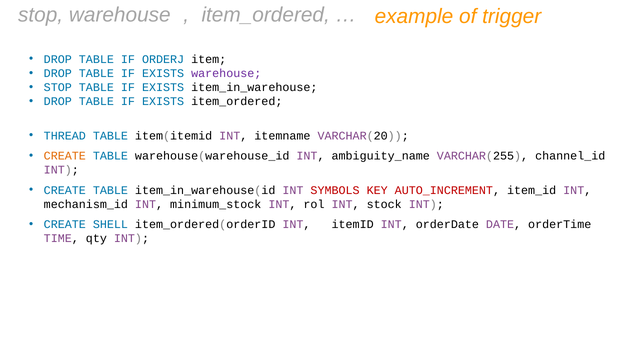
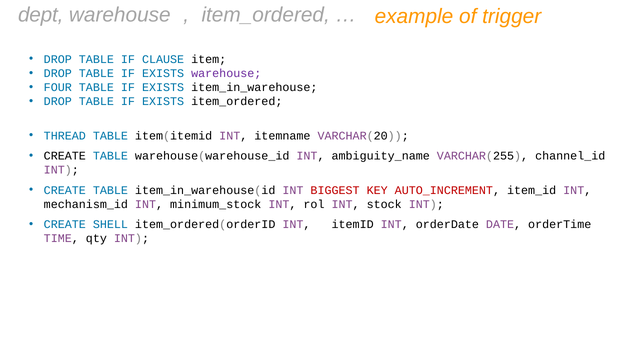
stop: stop -> dept (41, 15)
ORDERJ: ORDERJ -> CLAUSE (163, 59)
STOP: STOP -> FOUR (58, 87)
CREATE colour: orange -> black (65, 156)
SYMBOLS: SYMBOLS -> BIGGEST (335, 190)
